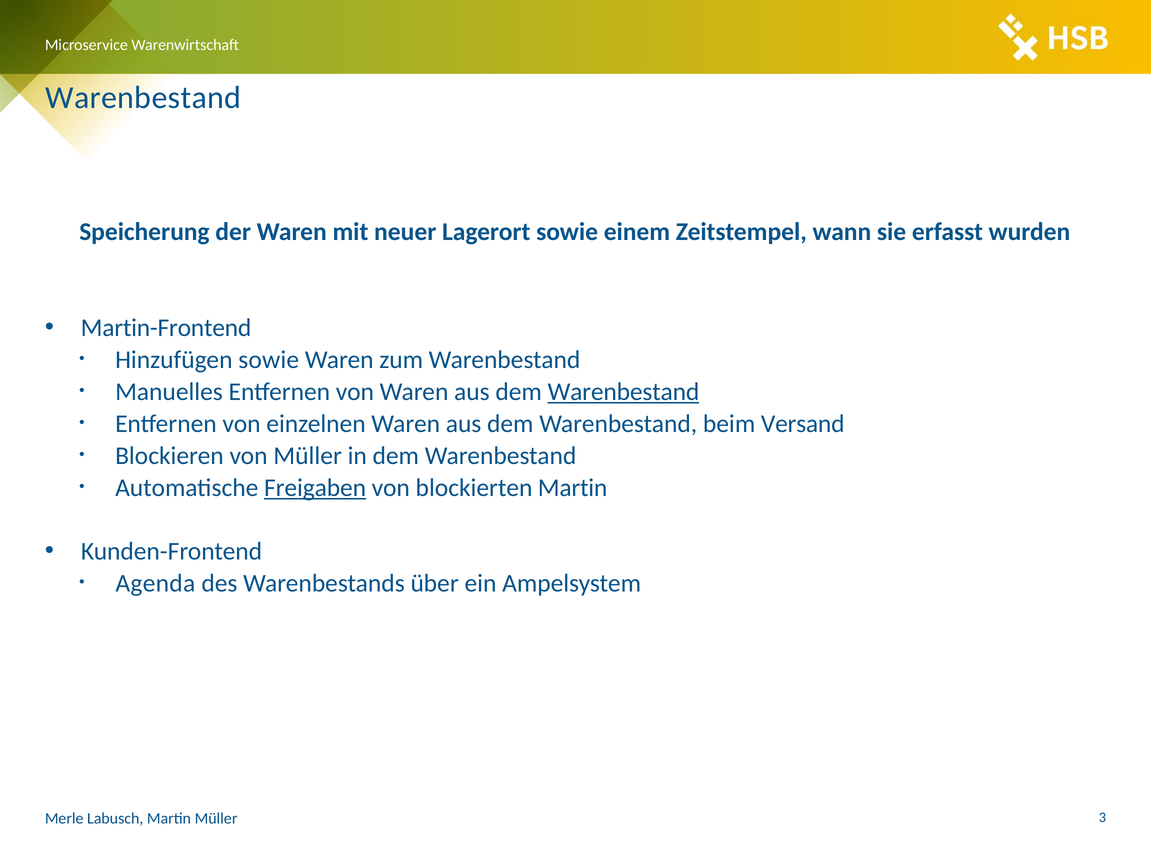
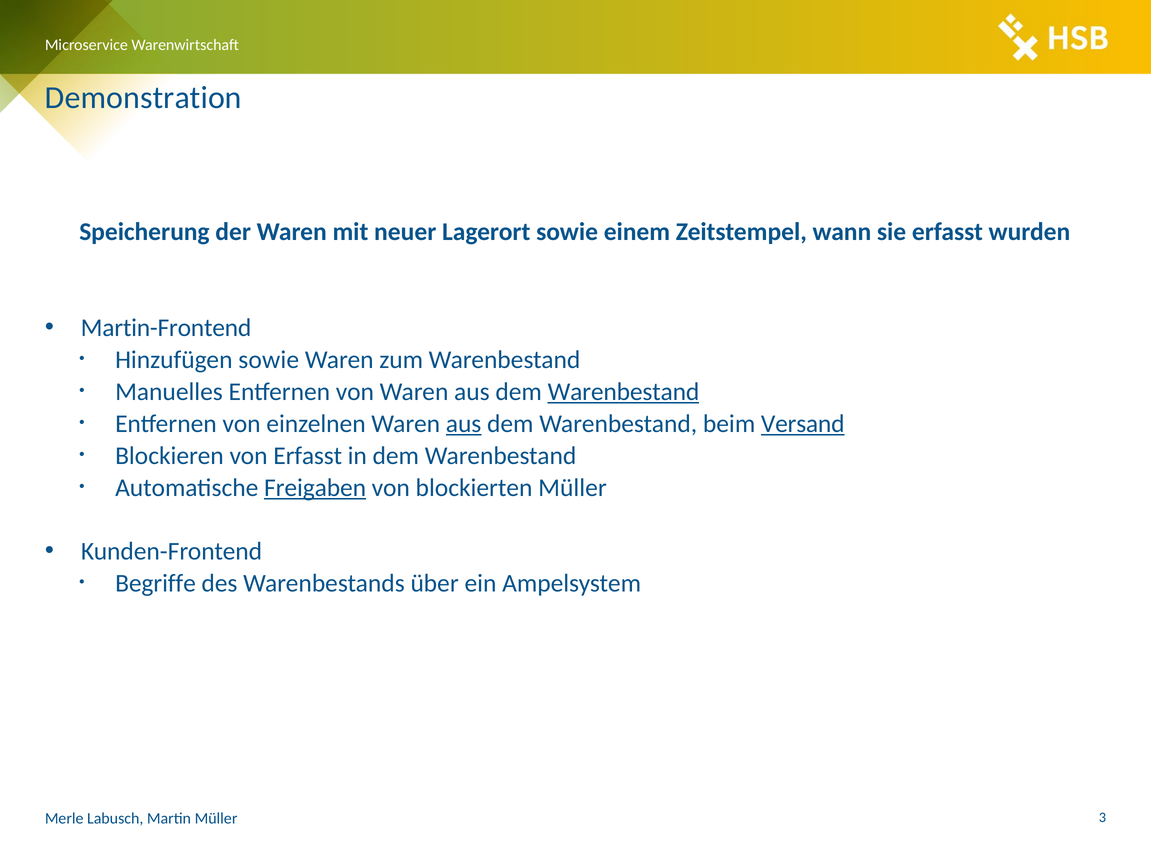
Warenbestand: Warenbestand -> Demonstration (143, 98)
aus underline: none -> present (464, 424)
Versand underline: none -> present (803, 424)
von Müller: Müller -> Erfasst (308, 456)
blockierten Martin: Martin -> Müller (572, 488)
Agenda: Agenda -> Begriffe (156, 584)
